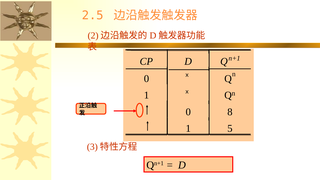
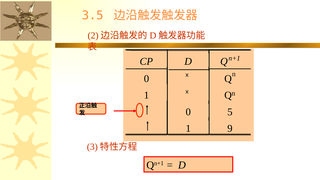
2.5: 2.5 -> 3.5 (93, 15)
8: 8 -> 5 (230, 112)
5: 5 -> 9 (230, 128)
